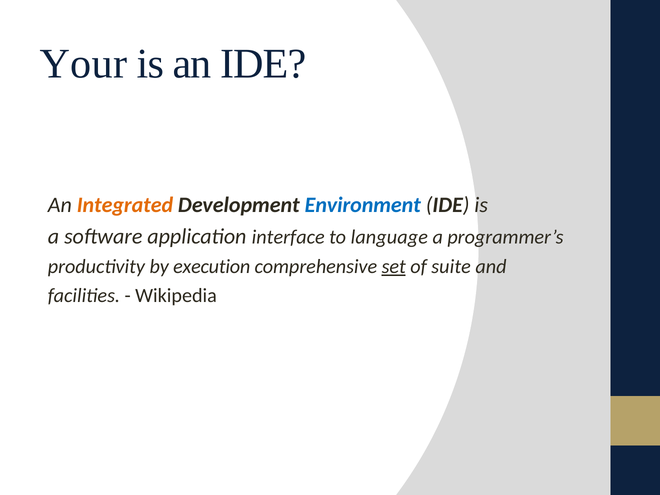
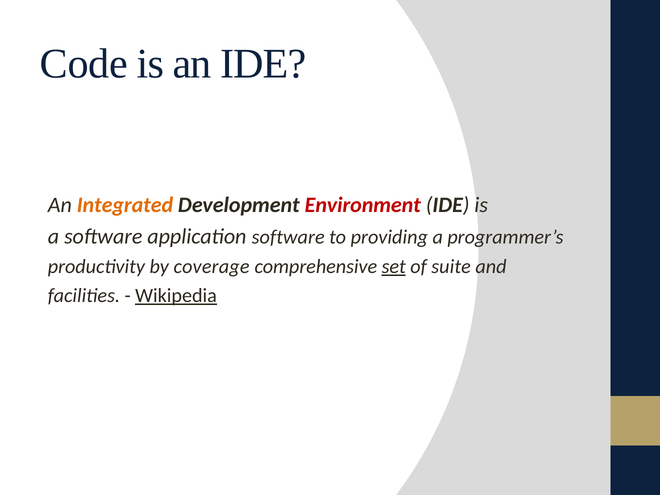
Your: Your -> Code (84, 64)
Environment colour: blue -> red (363, 205)
application interface: interface -> software (288, 237)
language: language -> providing (389, 237)
execution: execution -> coverage (212, 266)
Wikipedia underline: none -> present (176, 296)
